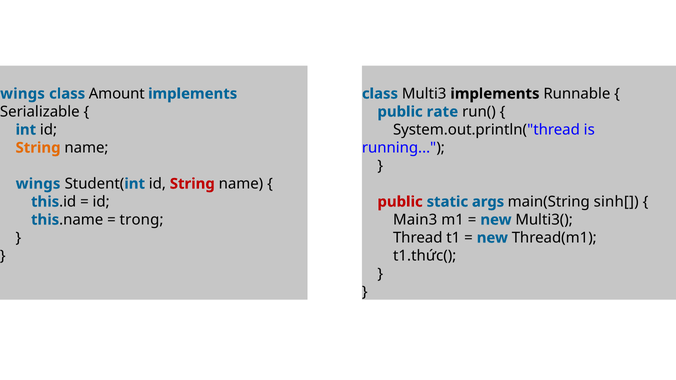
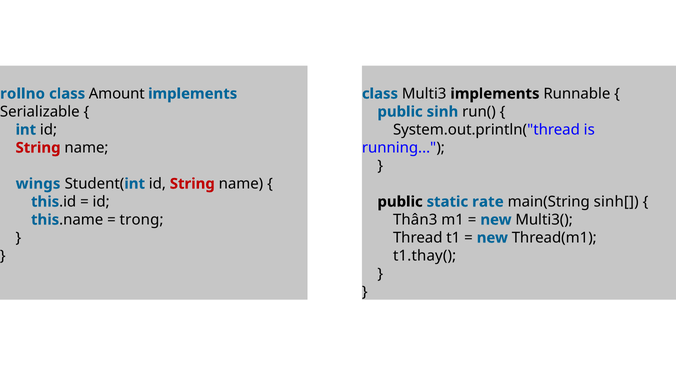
wings: wings -> rollno (23, 94)
rate: rate -> sinh (442, 112)
String colour: orange -> red (38, 148)
public colour: red -> black (400, 202)
args: args -> rate (488, 202)
Main3: Main3 -> Thân3 (415, 220)
t1.thức(: t1.thức( -> t1.thay( (425, 256)
